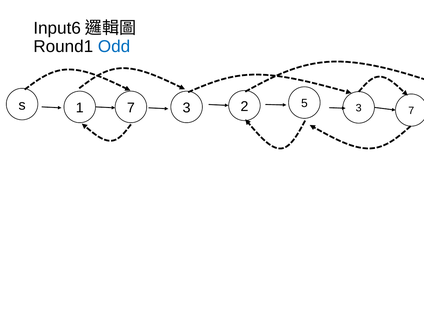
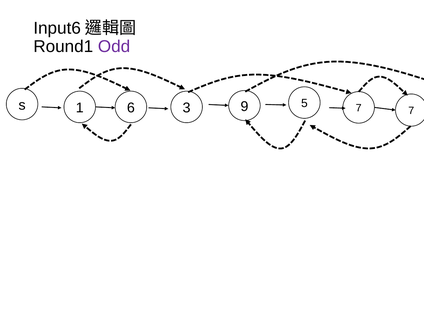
Odd colour: blue -> purple (114, 47)
s 3: 3 -> 7 (359, 108)
1 7: 7 -> 6 (131, 108)
2: 2 -> 9 (244, 107)
